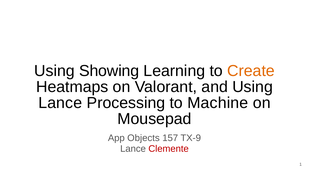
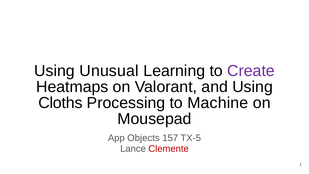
Showing: Showing -> Unusual (109, 71)
Create colour: orange -> purple (251, 71)
Lance: Lance -> Cloths (60, 103)
TX-9: TX-9 -> TX-5 (191, 138)
